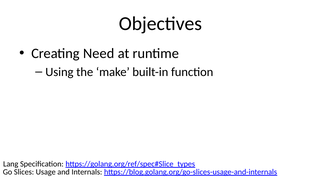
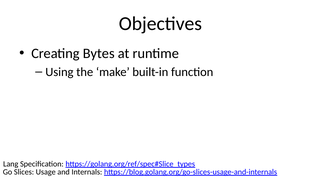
Need: Need -> Bytes (99, 53)
